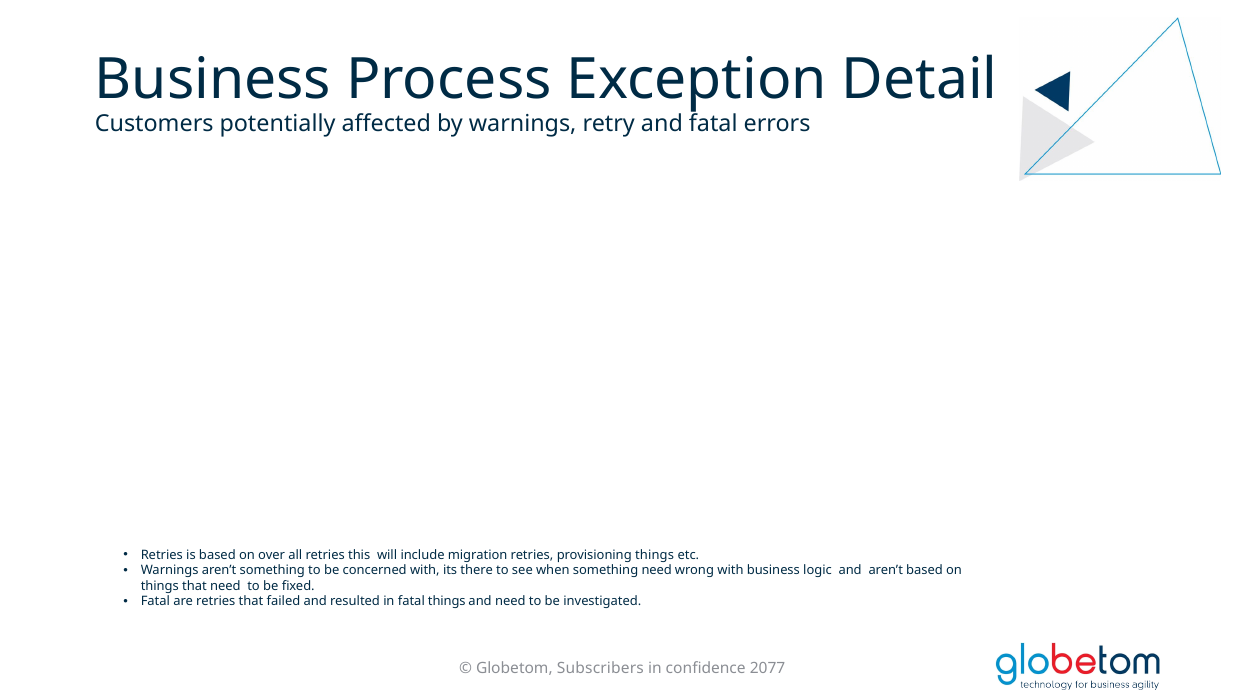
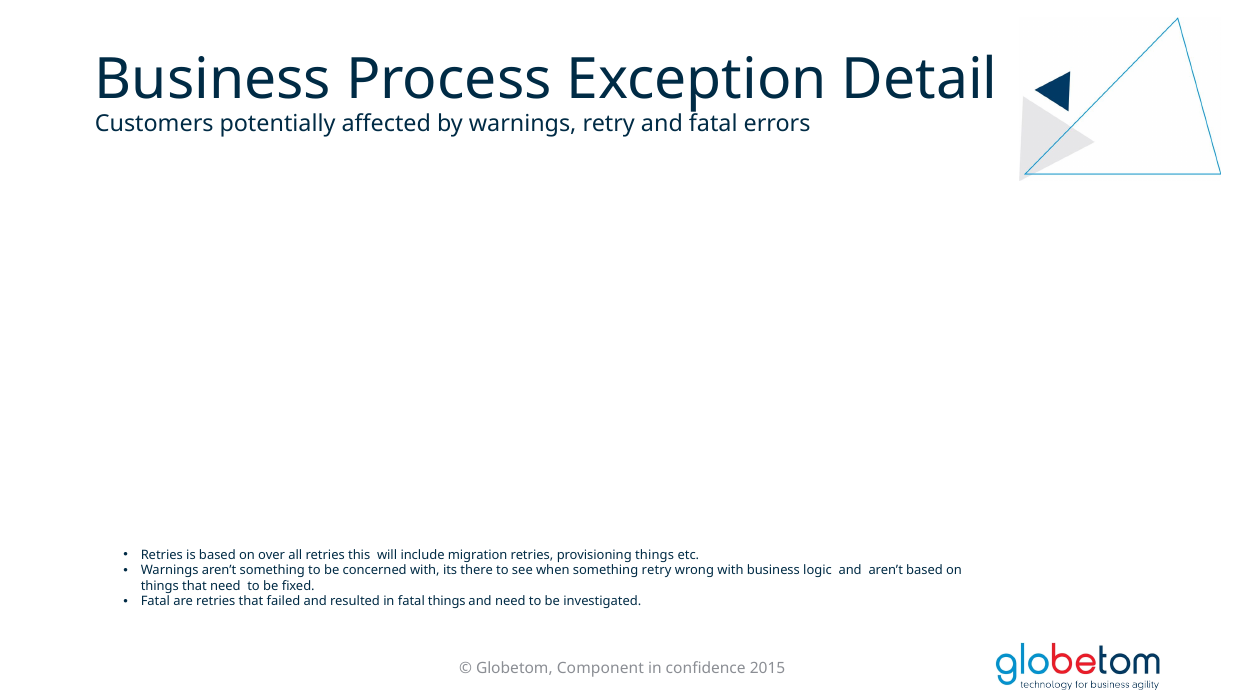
something need: need -> retry (657, 571)
Subscribers: Subscribers -> Component (600, 669)
2077: 2077 -> 2015 (768, 669)
